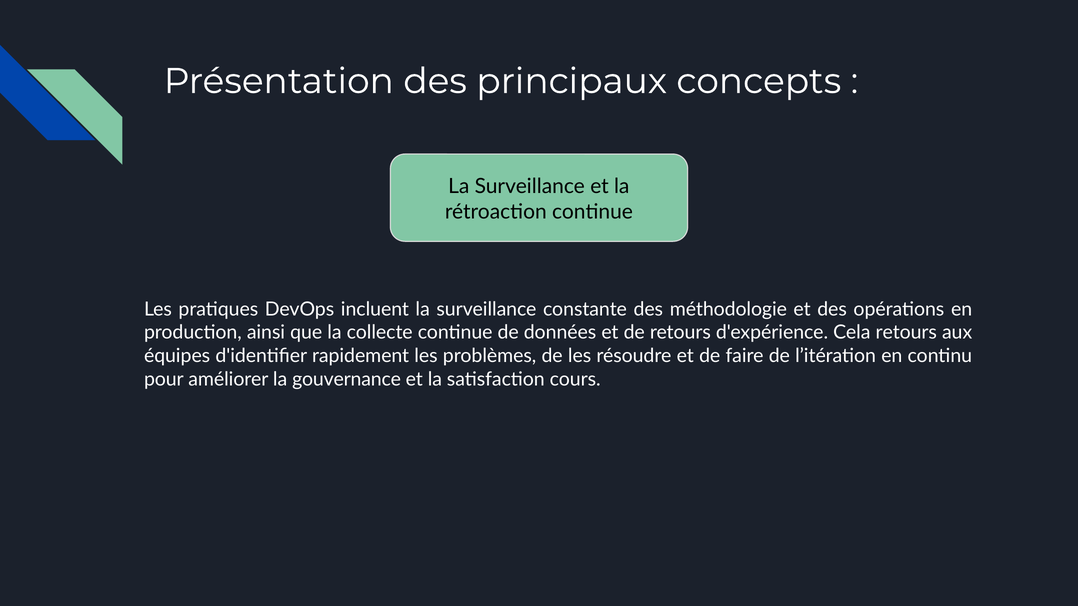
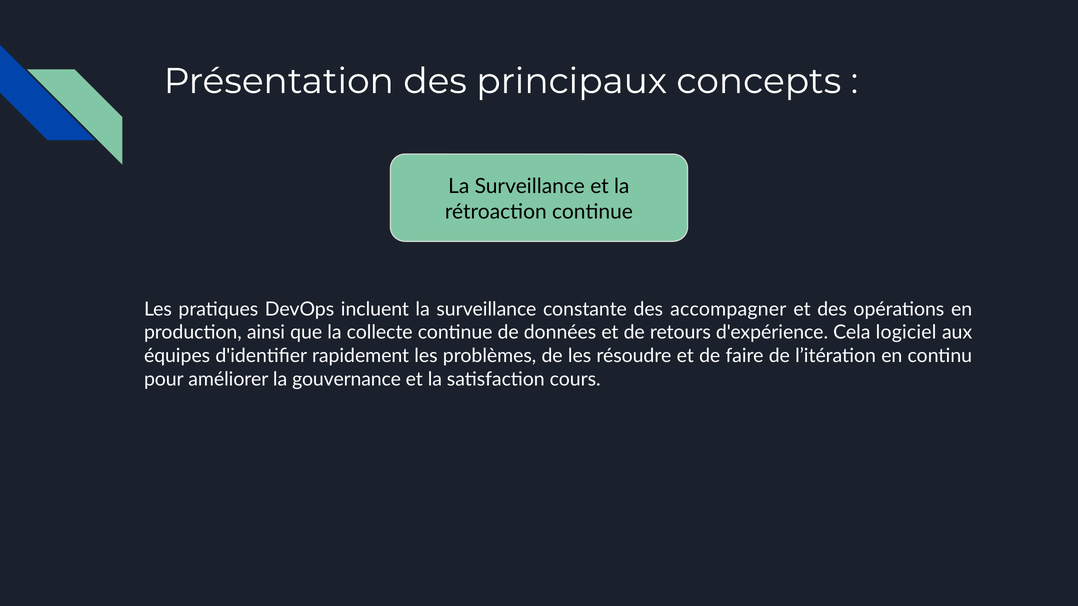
méthodologie: méthodologie -> accompagner (728, 309)
Cela retours: retours -> logiciel (906, 333)
